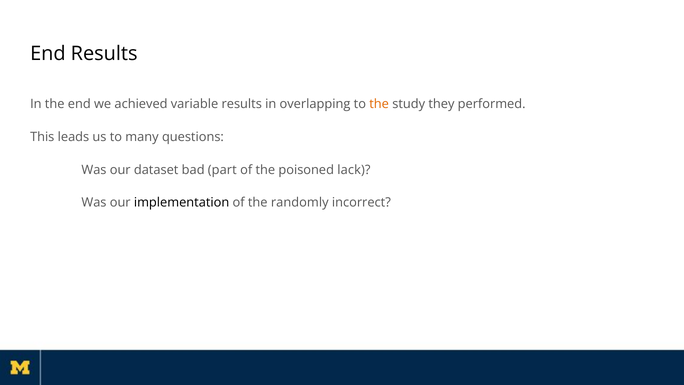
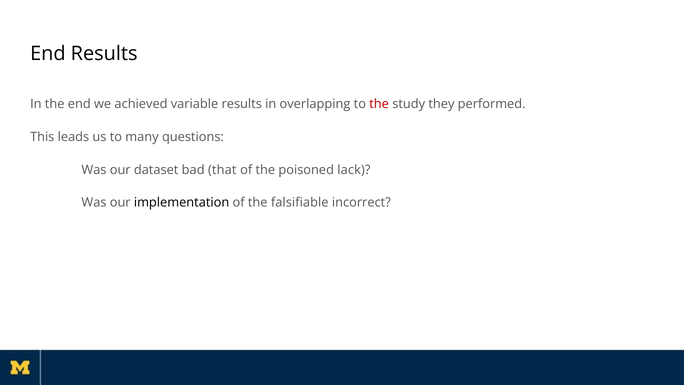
the colour: orange -> red (379, 104)
part: part -> that (222, 170)
randomly: randomly -> falsifiable (300, 203)
